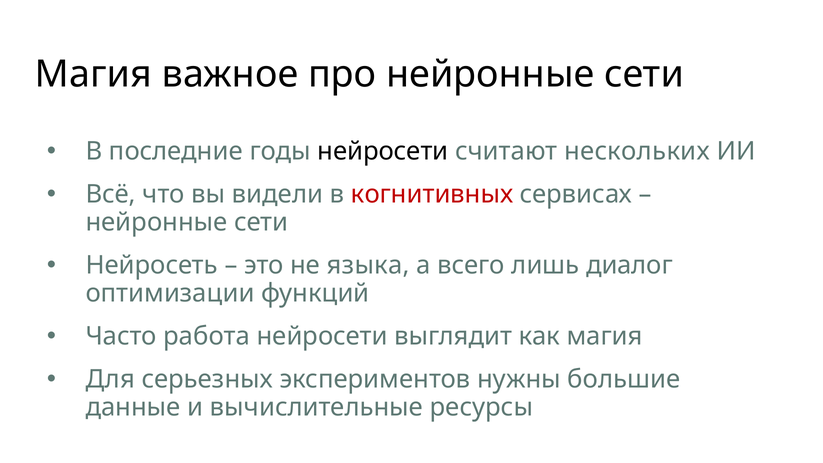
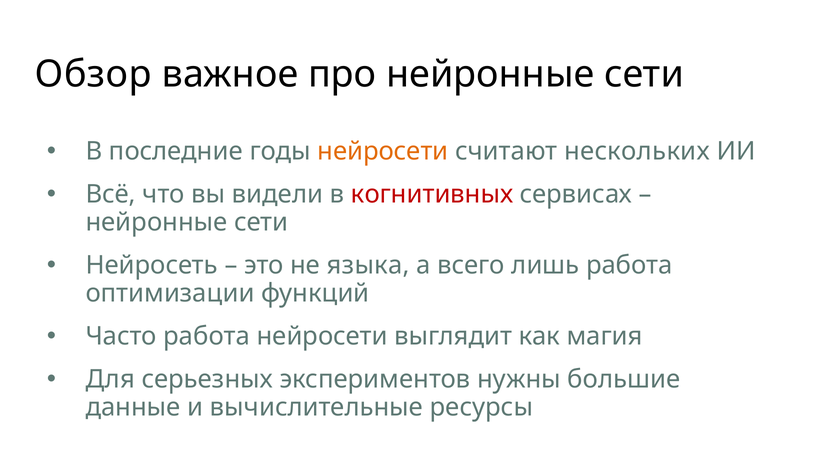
Магия: Магия -> Обзор (93, 74)
нейросети colour: black -> orange (383, 151)
лишь диалог: диалог -> работа (629, 265)
